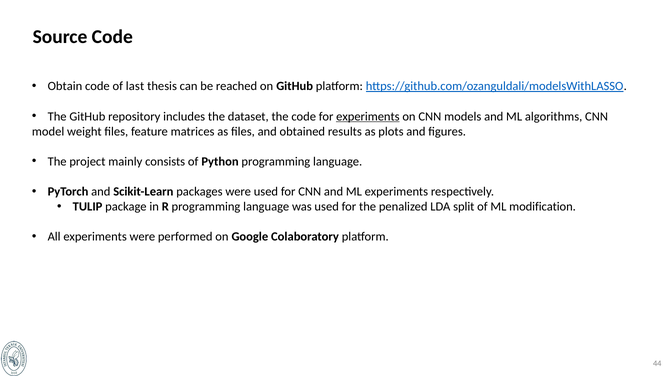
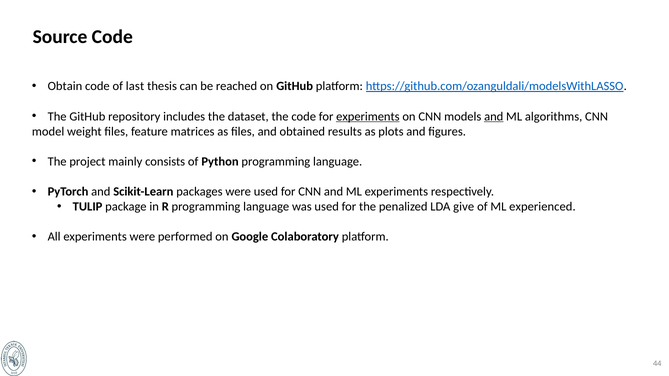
and underline: none -> present (494, 116)
split: split -> give (464, 207)
modification: modification -> experienced (542, 207)
